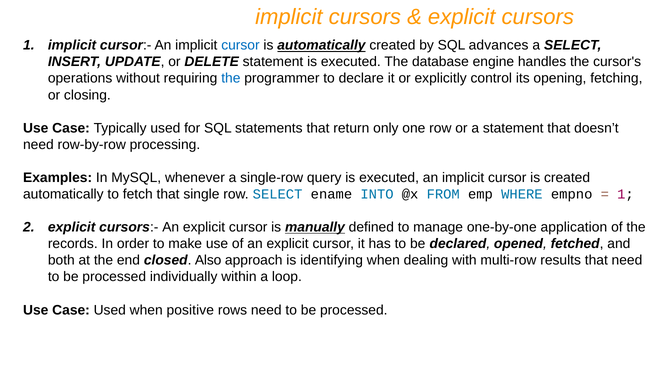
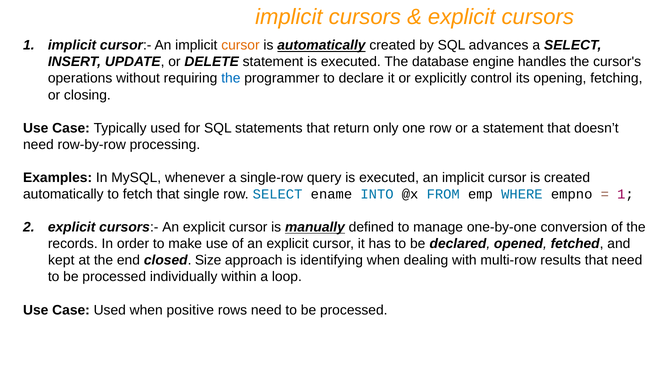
cursor colour: blue -> orange (240, 45)
application: application -> conversion (574, 228)
both: both -> kept (61, 261)
Also: Also -> Size (208, 261)
